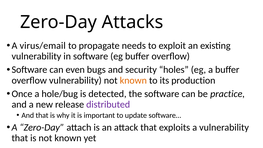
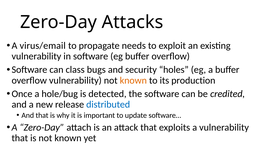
even: even -> class (75, 70)
practice: practice -> credited (228, 94)
distributed colour: purple -> blue (108, 104)
